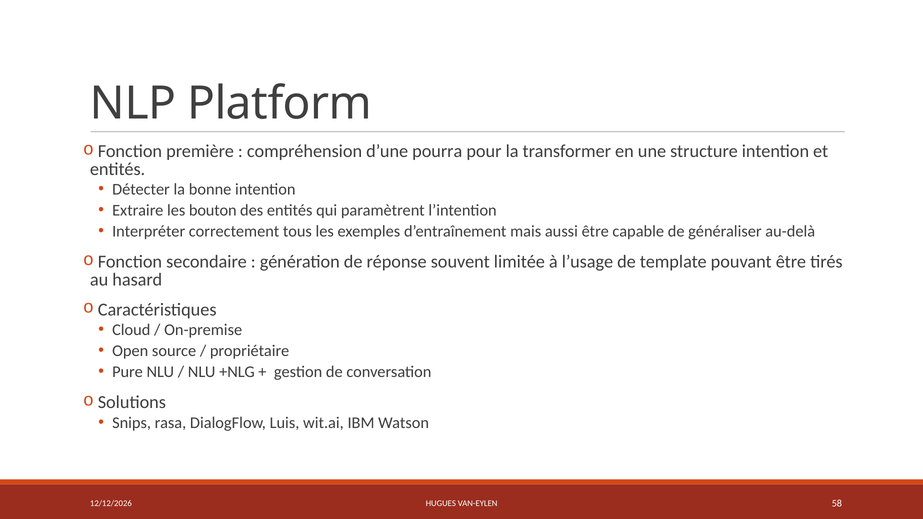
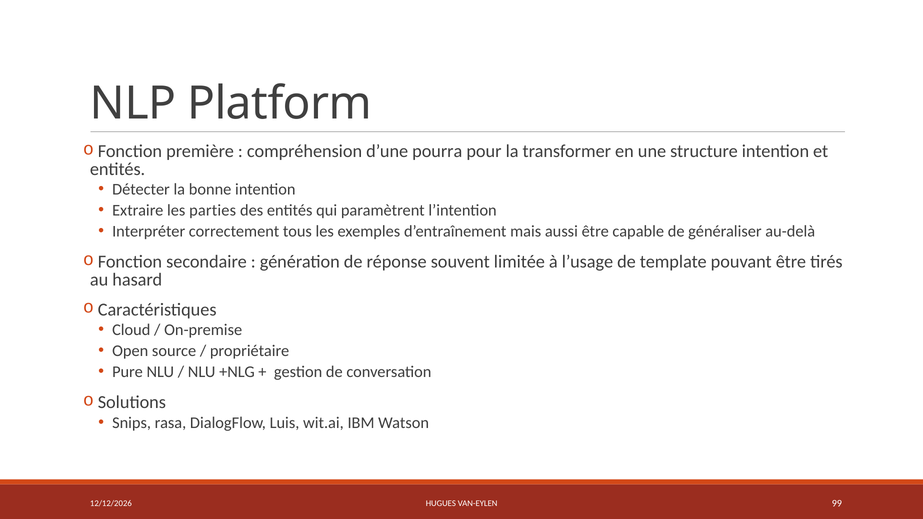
bouton: bouton -> parties (213, 210)
58: 58 -> 99 (837, 503)
